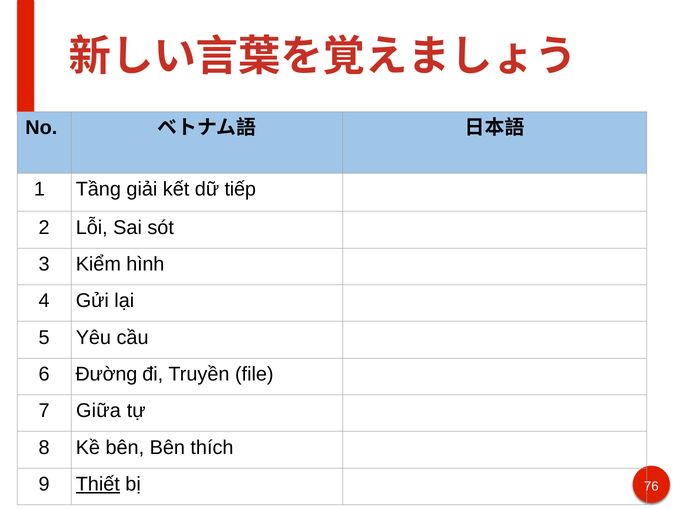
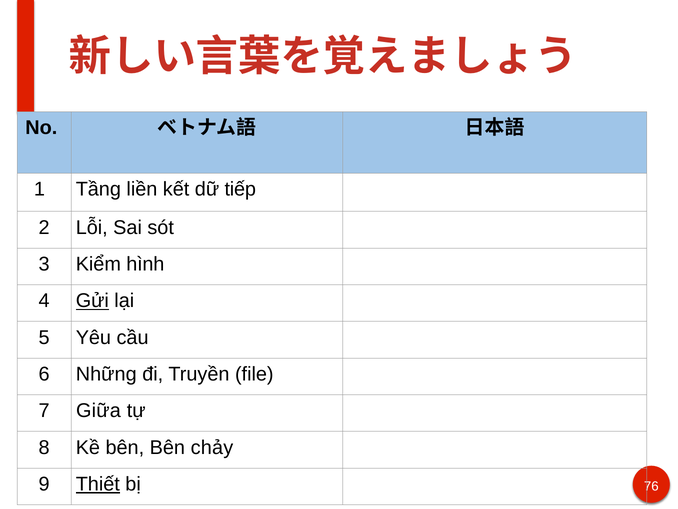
giải: giải -> liền (142, 189)
Gửi underline: none -> present (92, 301)
Đường: Đường -> Những (106, 374)
thích: thích -> chảy (212, 447)
